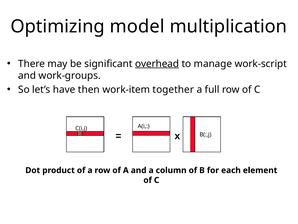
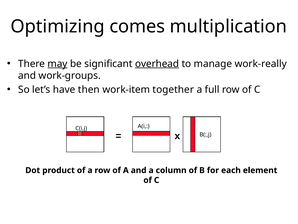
model: model -> comes (137, 26)
may underline: none -> present (58, 64)
work-script: work-script -> work-really (261, 64)
